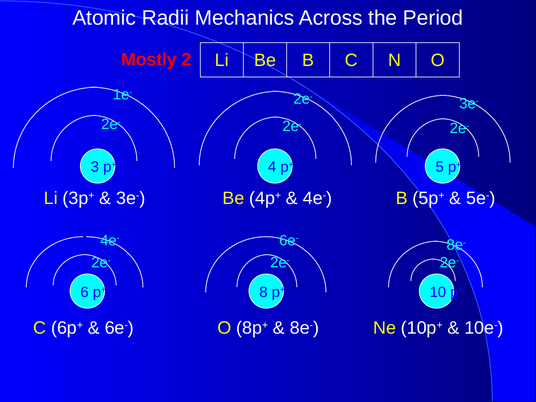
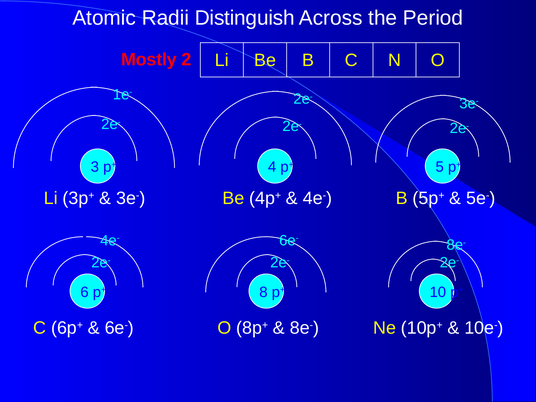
Mechanics: Mechanics -> Distinguish (245, 18)
